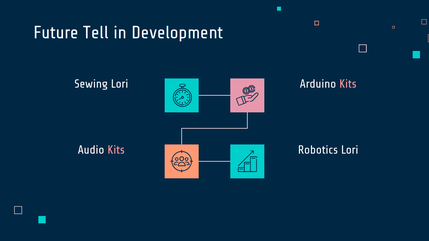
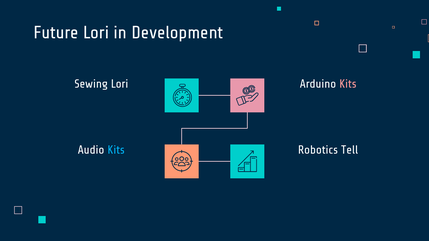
Future Tell: Tell -> Lori (96, 33)
Kits colour: pink -> light blue (116, 150)
Robotics Lori: Lori -> Tell (350, 150)
